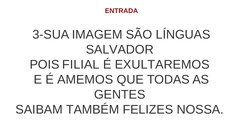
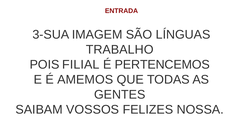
SALVADOR: SALVADOR -> TRABALHO (120, 49)
EXULTAREMOS: EXULTAREMOS -> PERTENCEMOS (162, 64)
TAMBÉM: TAMBÉM -> VOSSOS (93, 109)
